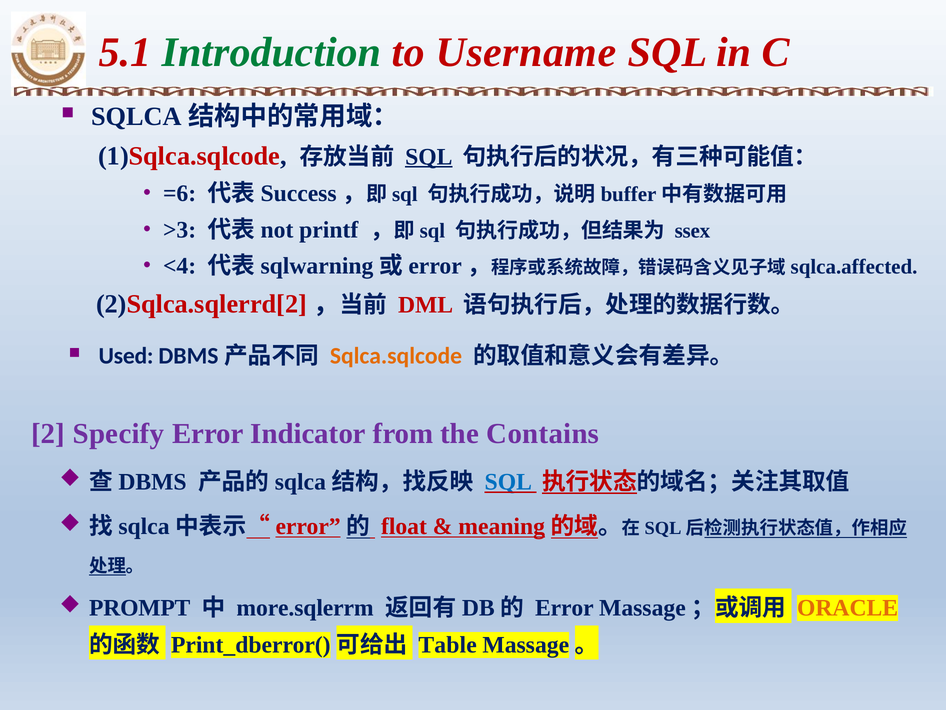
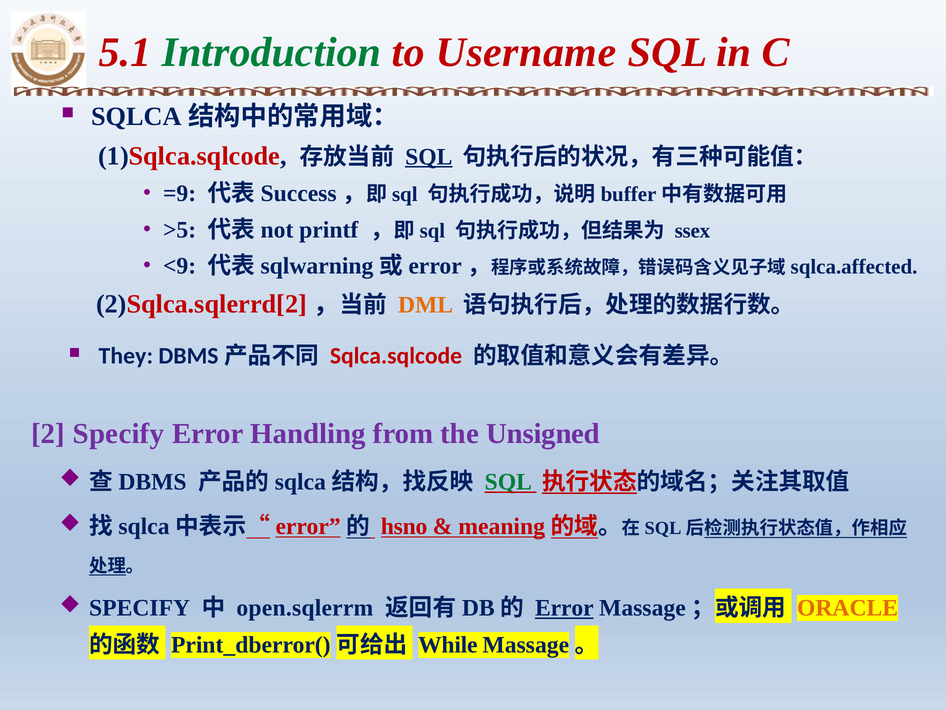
=6: =6 -> =9 (180, 193)
>3: >3 -> >5 (180, 230)
<4: <4 -> <9 (180, 266)
DML colour: red -> orange (426, 305)
Used: Used -> They (126, 356)
Sqlca.sqlcode colour: orange -> red (396, 356)
Indicator: Indicator -> Handling (308, 434)
Contains: Contains -> Unsigned (543, 434)
SQL colour: blue -> green (508, 482)
float: float -> hsno (404, 526)
PROMPT: PROMPT -> SPECIFY (140, 608)
more.sqlerrm: more.sqlerrm -> open.sqlerrm (305, 608)
Error underline: none -> present (564, 608)
Table: Table -> While (448, 645)
